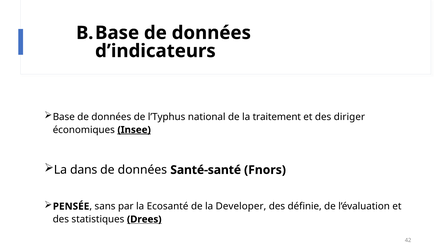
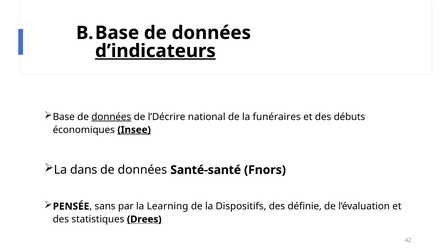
d’indicateurs underline: none -> present (155, 51)
données underline: none -> present (111, 117)
l’Typhus: l’Typhus -> l’Décrire (167, 117)
traitement: traitement -> funéraires (277, 117)
diriger: diriger -> débuts (349, 117)
Ecosanté: Ecosanté -> Learning (168, 206)
Developer: Developer -> Dispositifs (241, 206)
